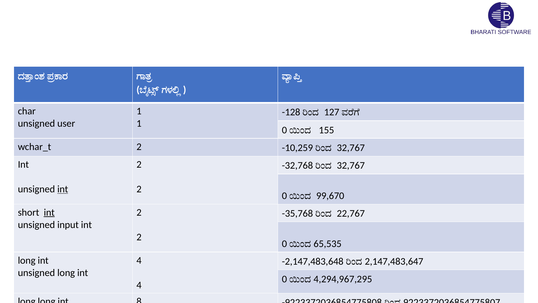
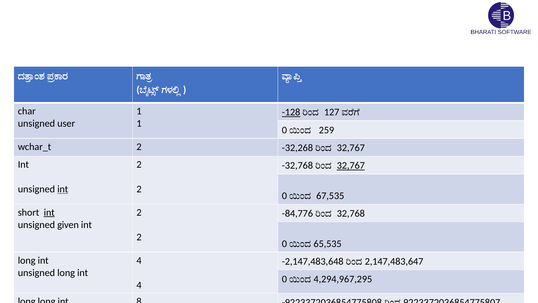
-128 underline: none -> present (291, 112)
155: 155 -> 259 (326, 130)
-10,259: -10,259 -> -32,268 (297, 148)
32,767 underline: none -> present (351, 165)
99,670: 99,670 -> 67,535 (330, 196)
-35,768: -35,768 -> -84,776 (297, 213)
22,767: 22,767 -> 32,768 (351, 213)
input: input -> given (68, 224)
